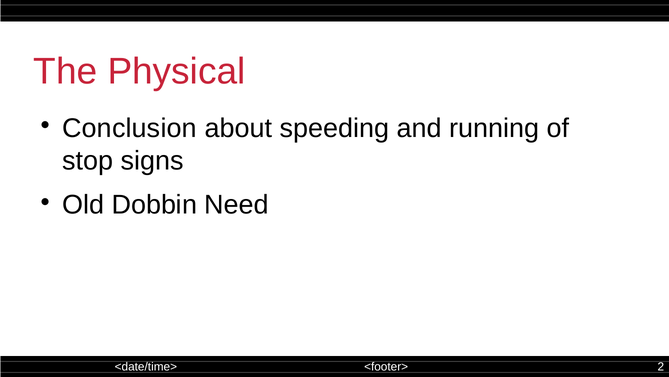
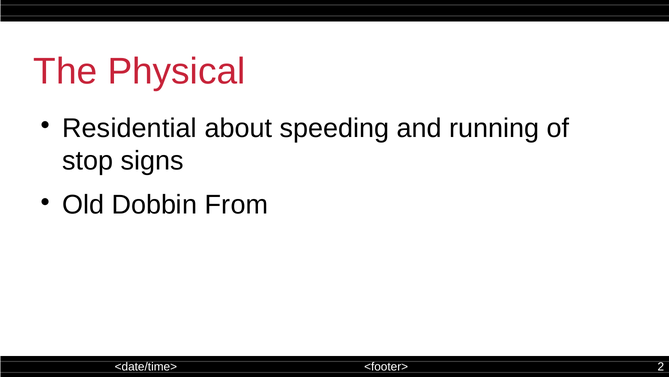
Conclusion: Conclusion -> Residential (130, 128)
Need: Need -> From (237, 205)
